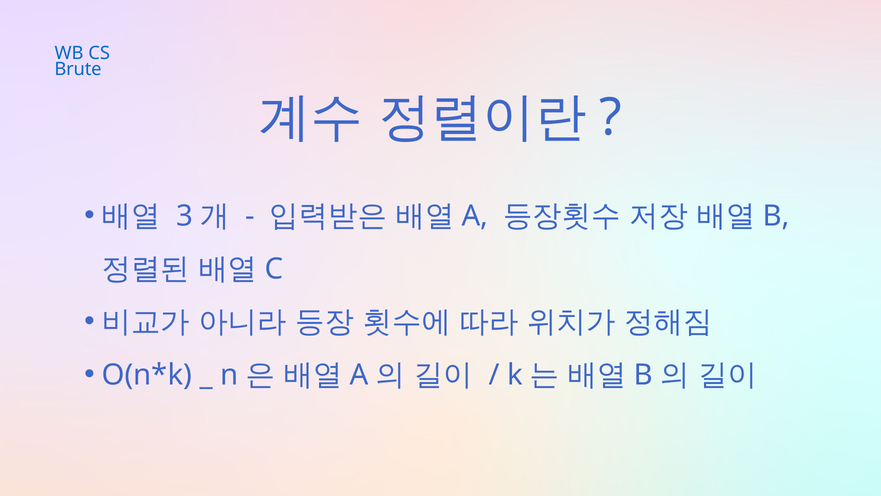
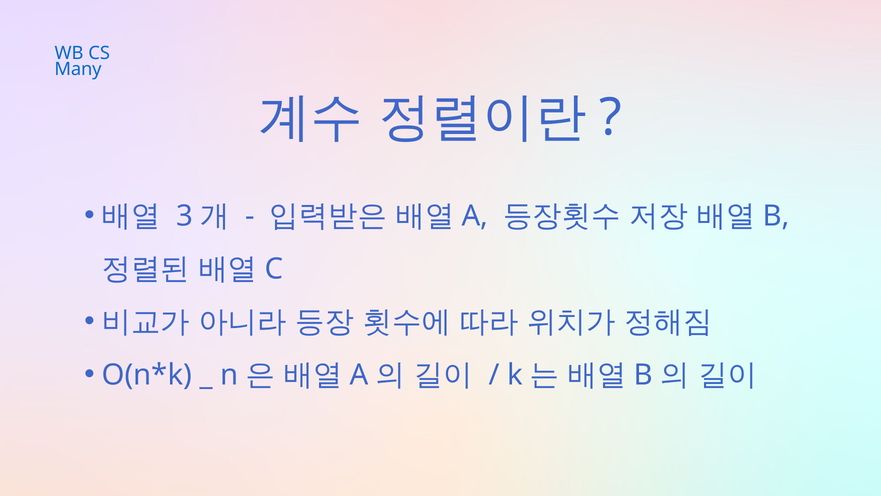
Brute: Brute -> Many (78, 69)
